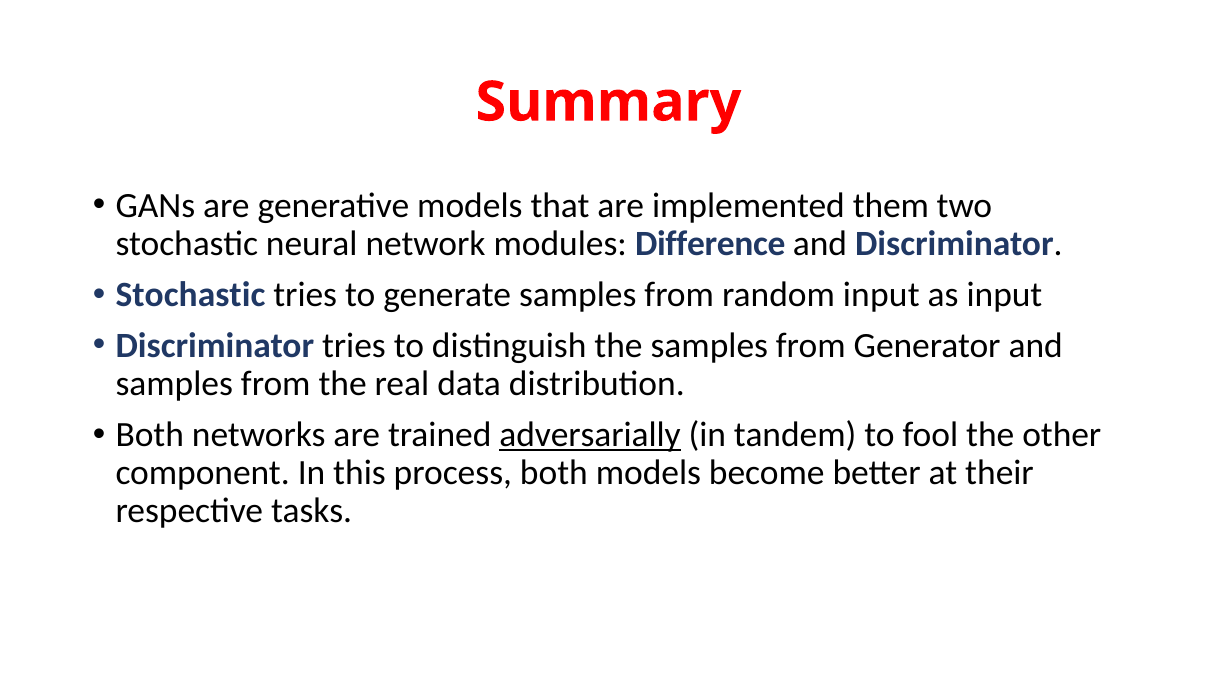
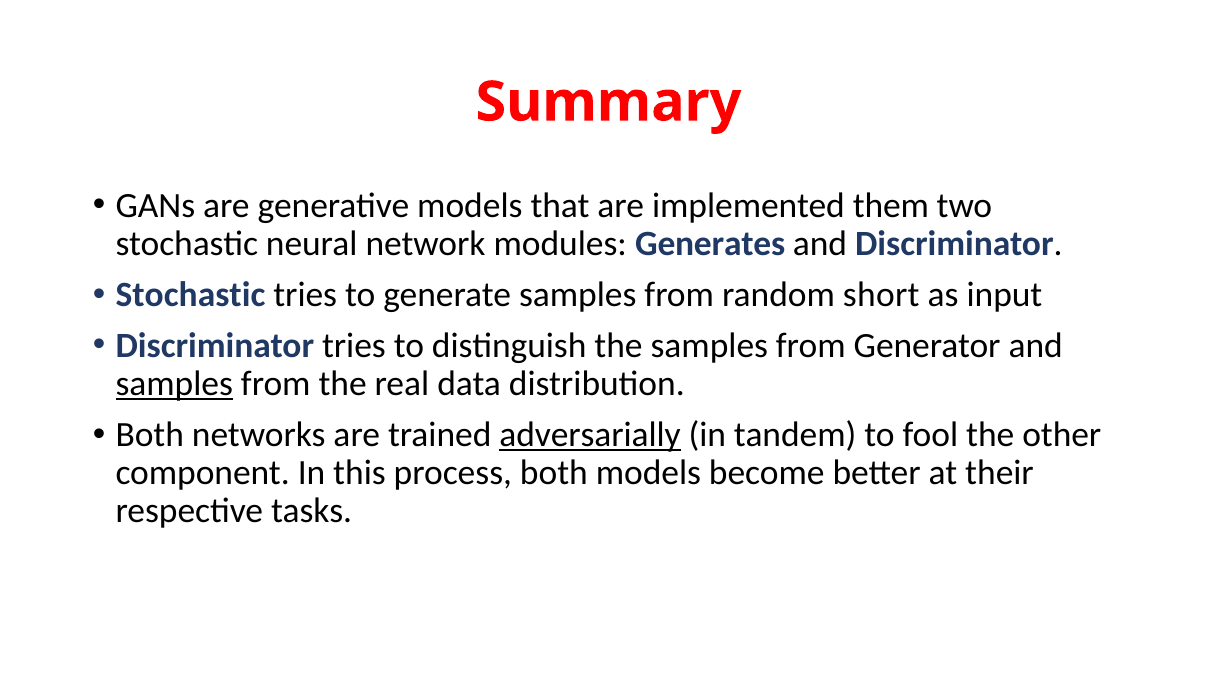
Difference: Difference -> Generates (710, 244)
random input: input -> short (881, 295)
samples underline: none -> present (174, 384)
